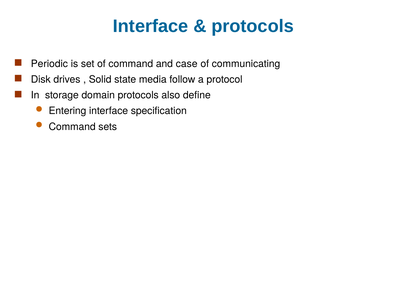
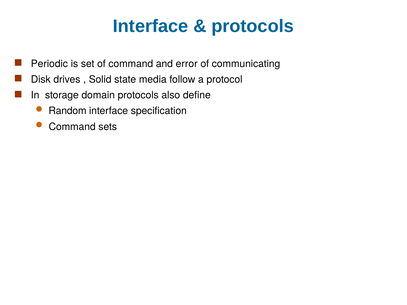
case: case -> error (187, 64)
Entering: Entering -> Random (68, 111)
